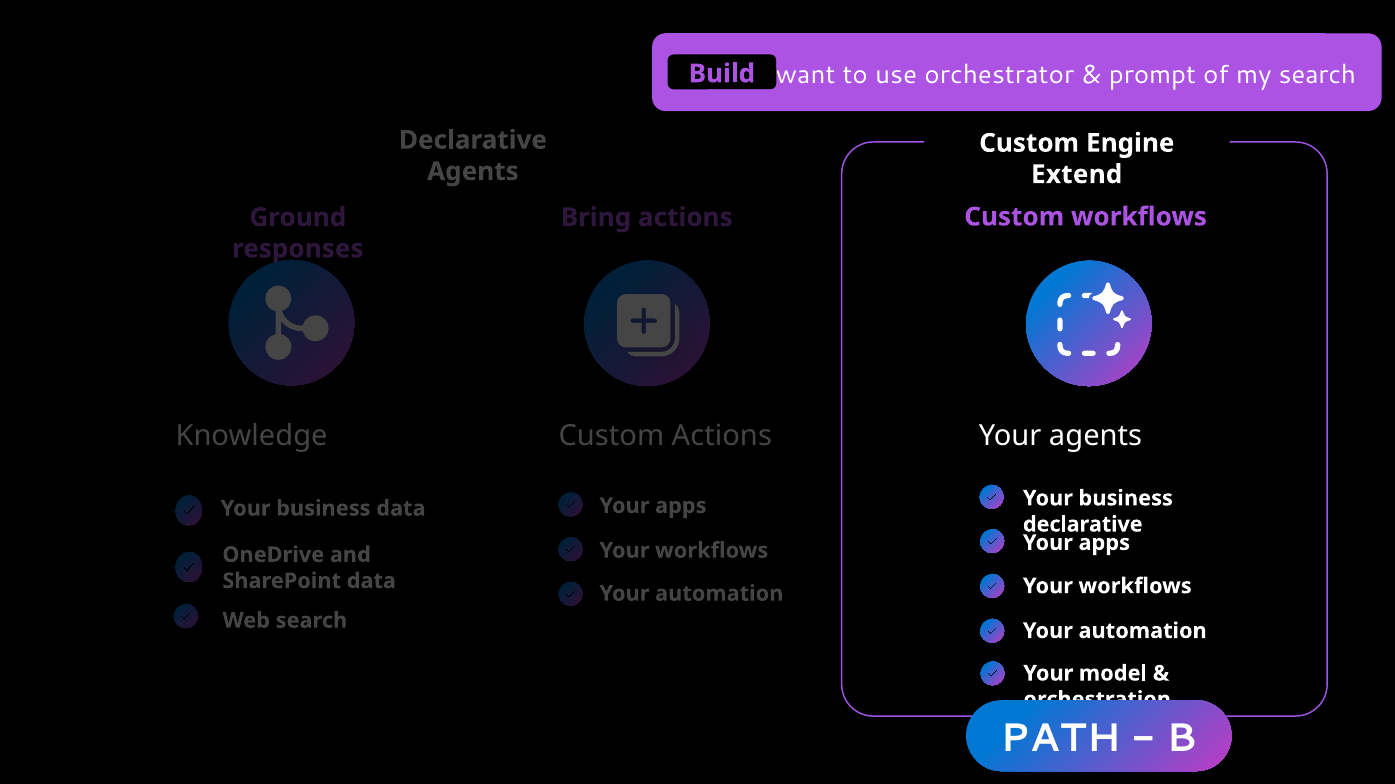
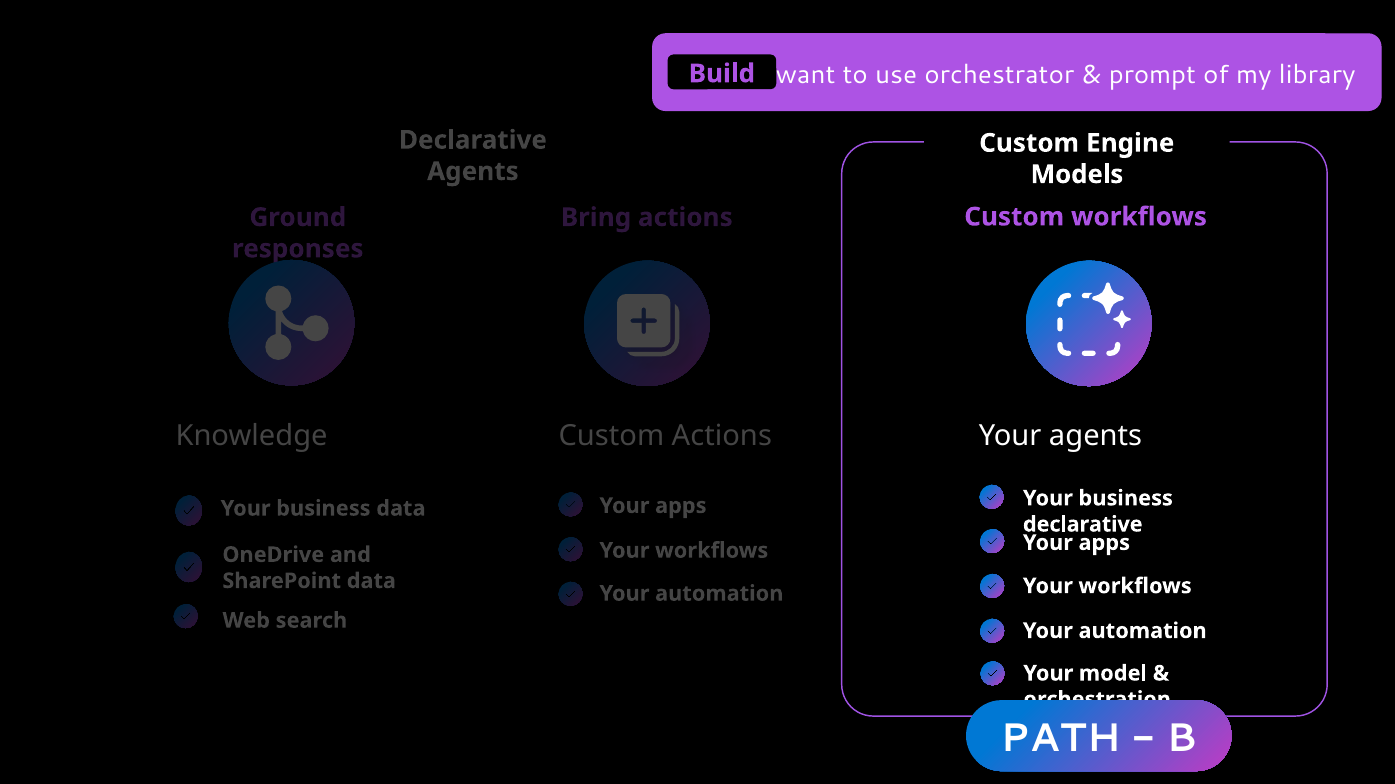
my search: search -> library (1317, 75)
Extend: Extend -> Models (1077, 175)
